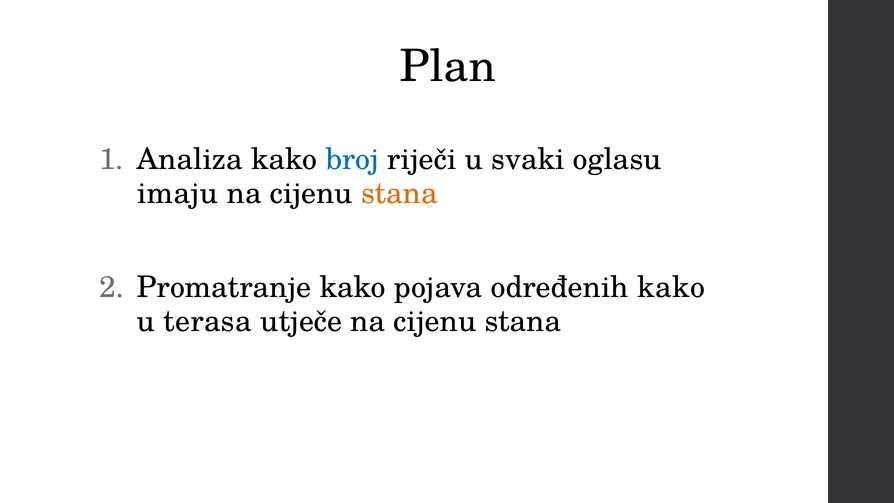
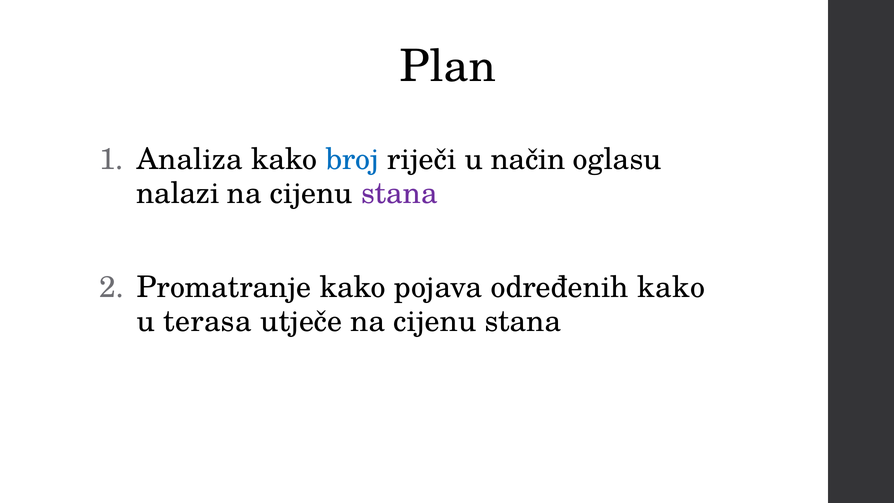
svaki: svaki -> način (528, 159)
imaju: imaju -> nalazi (178, 193)
stana colour: orange -> purple (399, 193)
